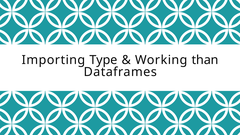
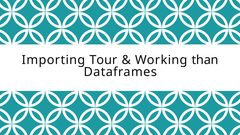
Type: Type -> Tour (103, 60)
